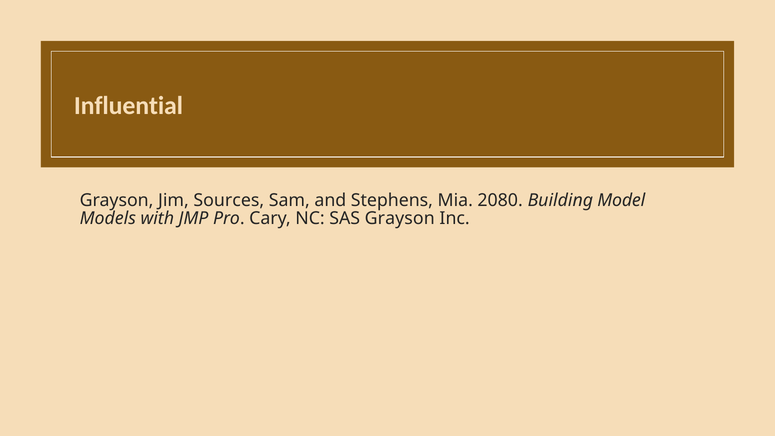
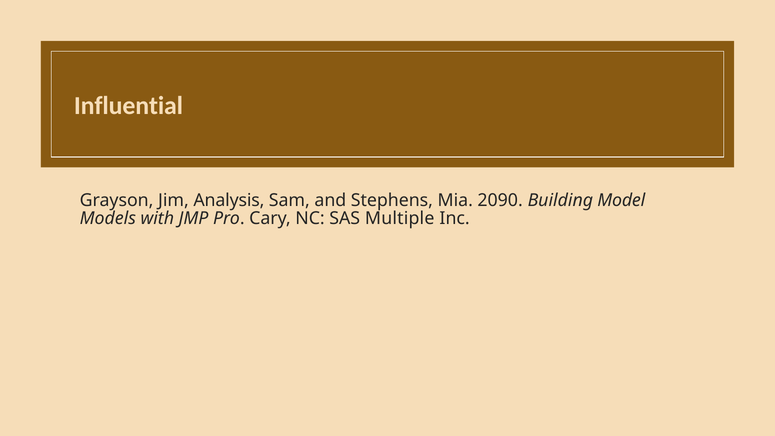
Sources: Sources -> Analysis (229, 201)
2080: 2080 -> 2090 (500, 201)
SAS Grayson: Grayson -> Multiple (400, 219)
